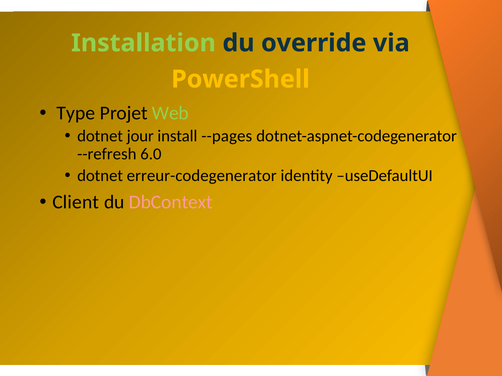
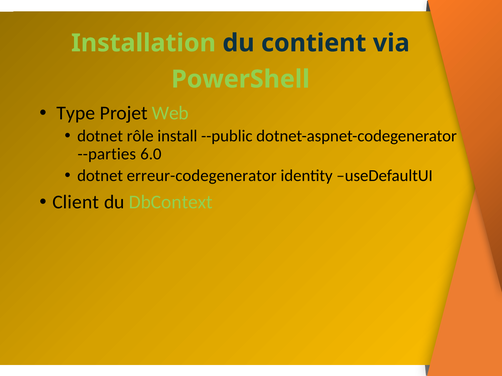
override: override -> contient (314, 43)
PowerShell colour: yellow -> light green (240, 79)
jour: jour -> rôle (140, 136)
--pages: --pages -> --public (227, 136)
--refresh: --refresh -> --parties (107, 154)
DbContext colour: pink -> light green (171, 202)
